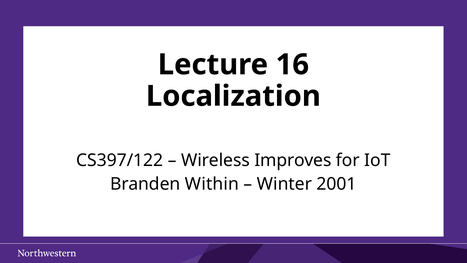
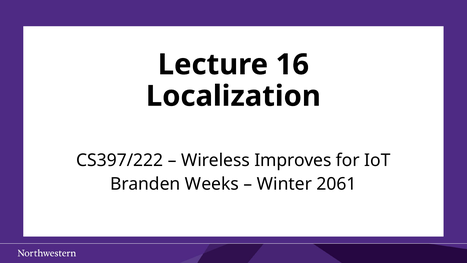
CS397/122: CS397/122 -> CS397/222 (120, 160)
Within: Within -> Weeks (212, 184)
2001: 2001 -> 2061 (337, 184)
